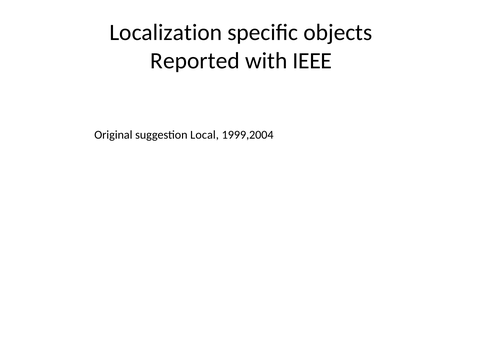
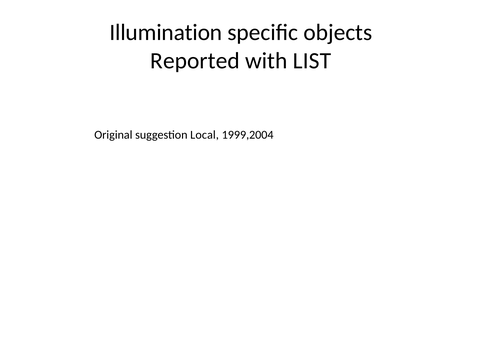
Localization: Localization -> Illumination (166, 33)
IEEE: IEEE -> LIST (312, 61)
